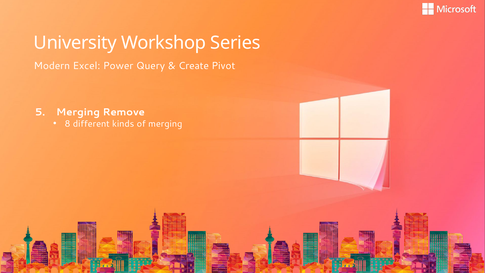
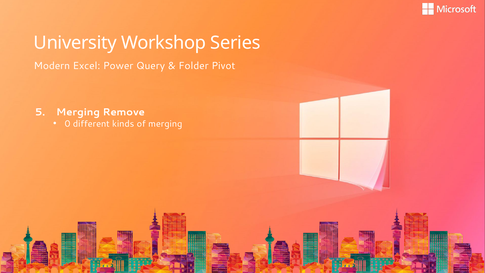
Create: Create -> Folder (194, 66)
8: 8 -> 0 (67, 124)
